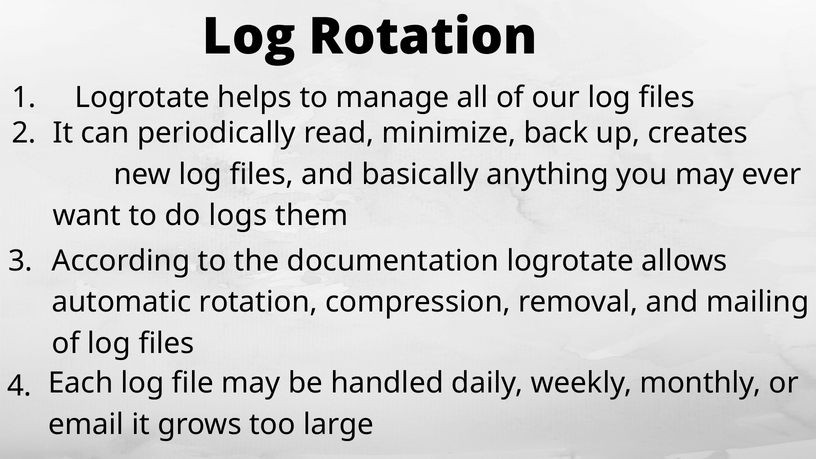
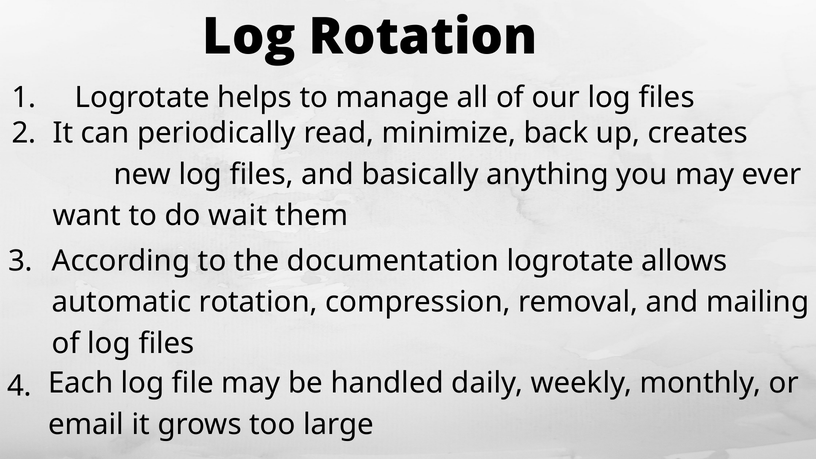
logs: logs -> wait (238, 216)
